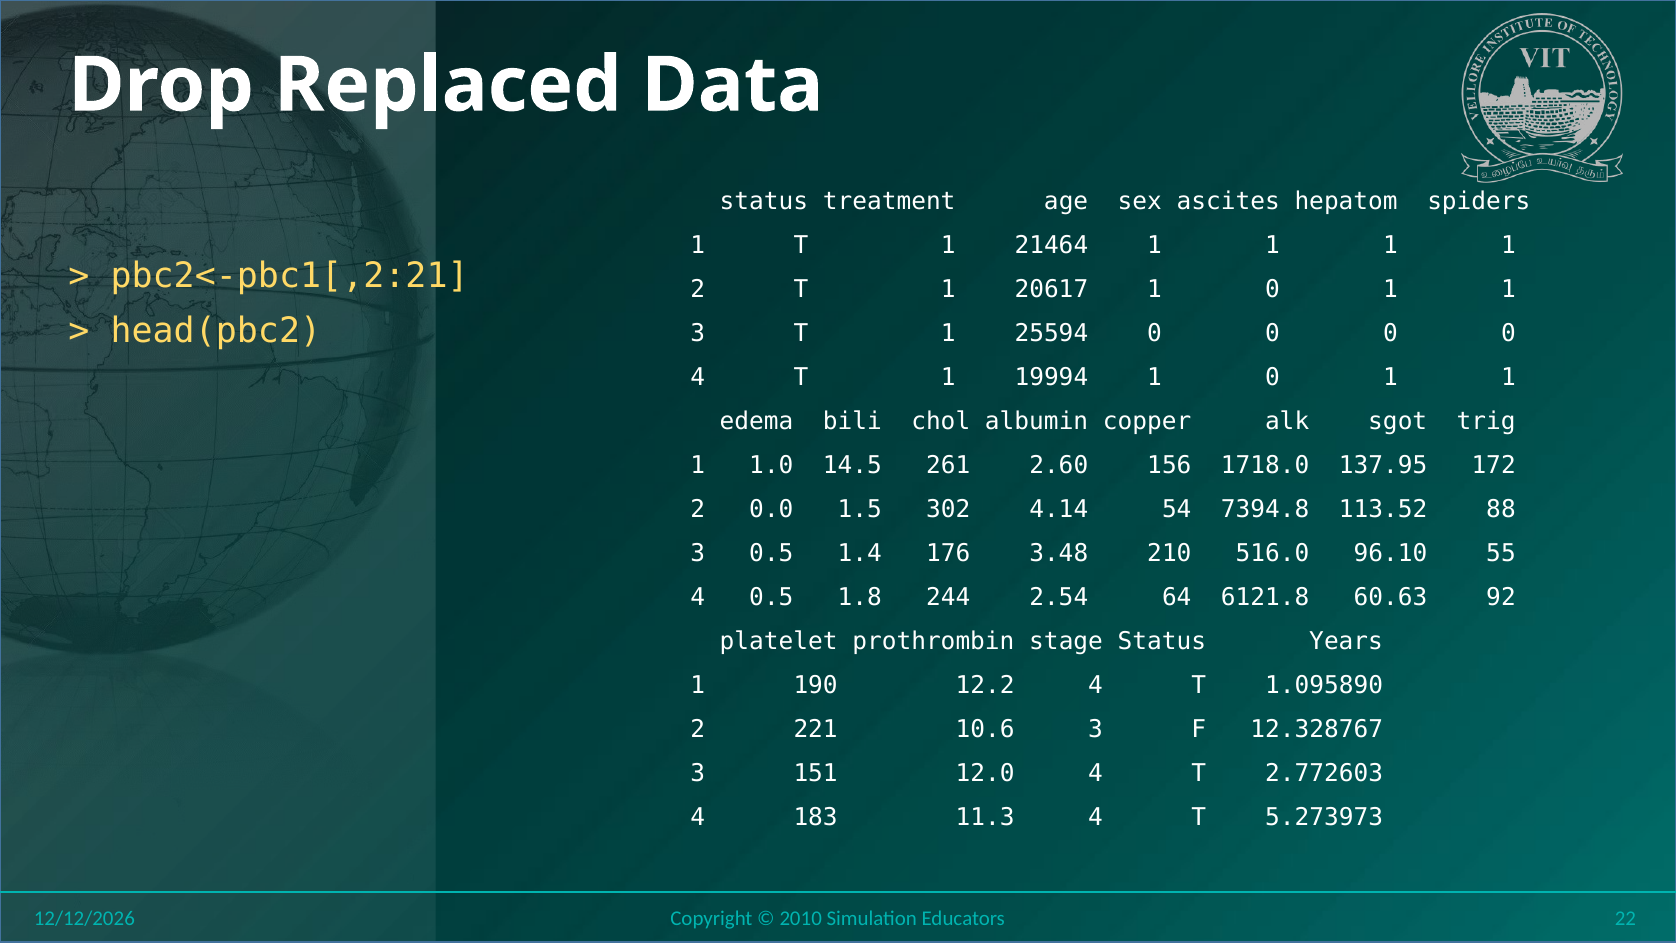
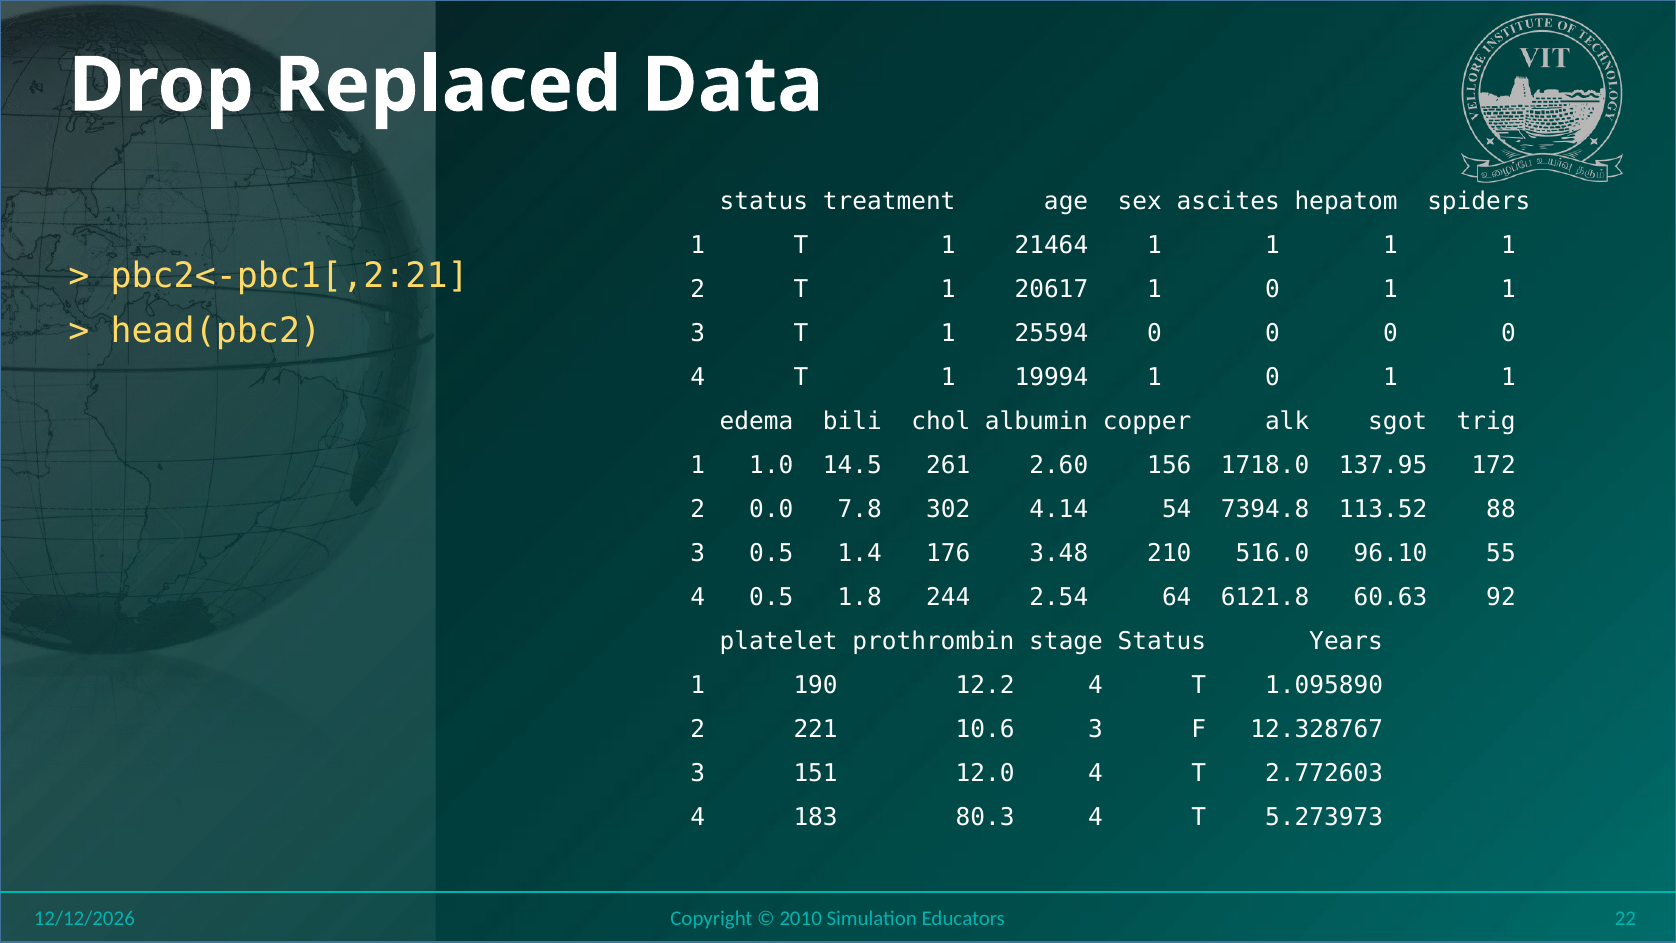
1.5: 1.5 -> 7.8 (860, 509)
11.3: 11.3 -> 80.3 (985, 817)
